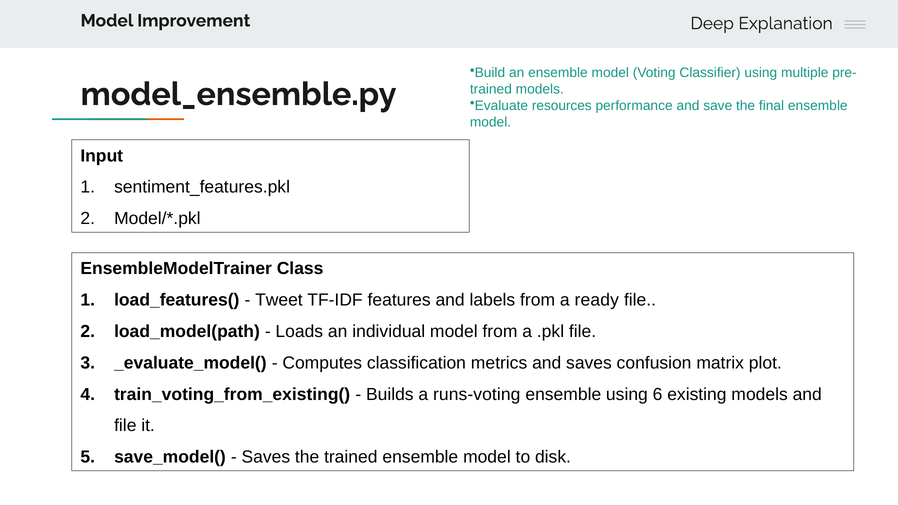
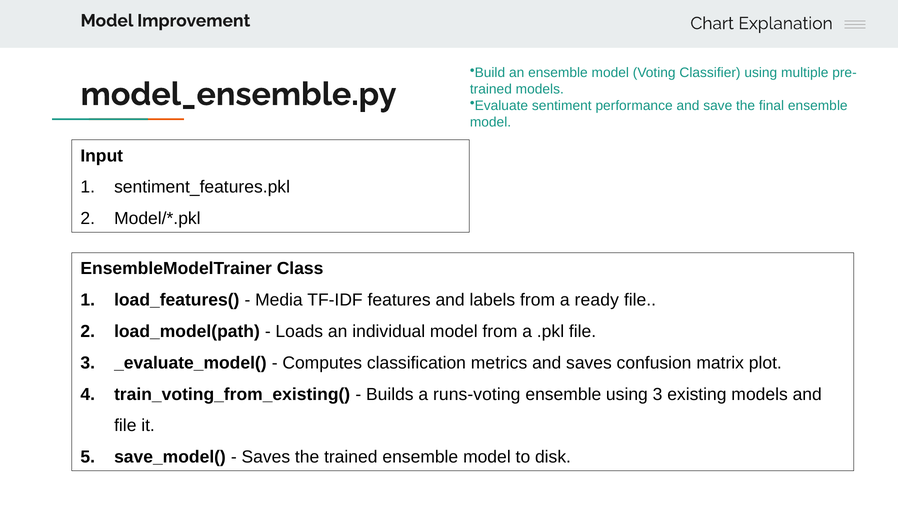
Deep: Deep -> Chart (712, 23)
resources: resources -> sentiment (562, 106)
Tweet: Tweet -> Media (279, 300)
using 6: 6 -> 3 (658, 394)
